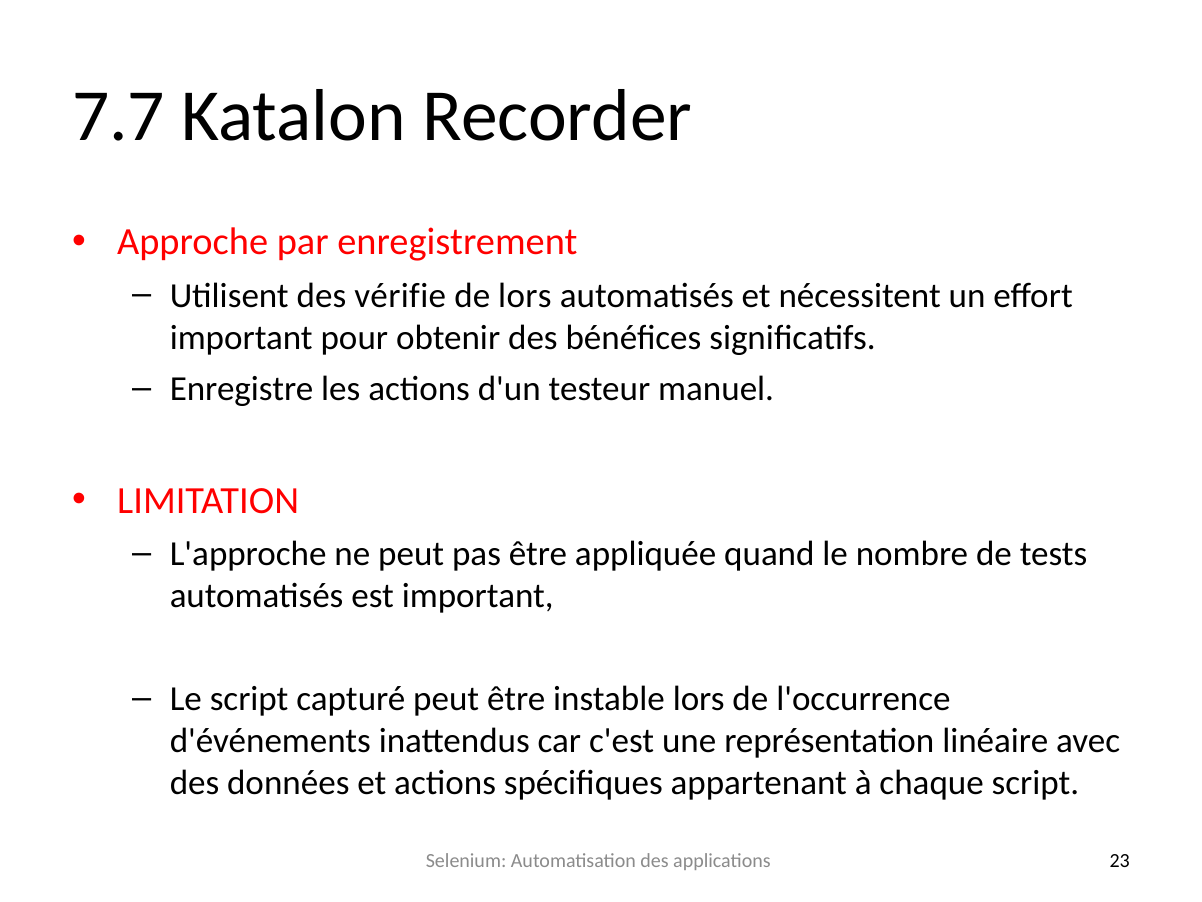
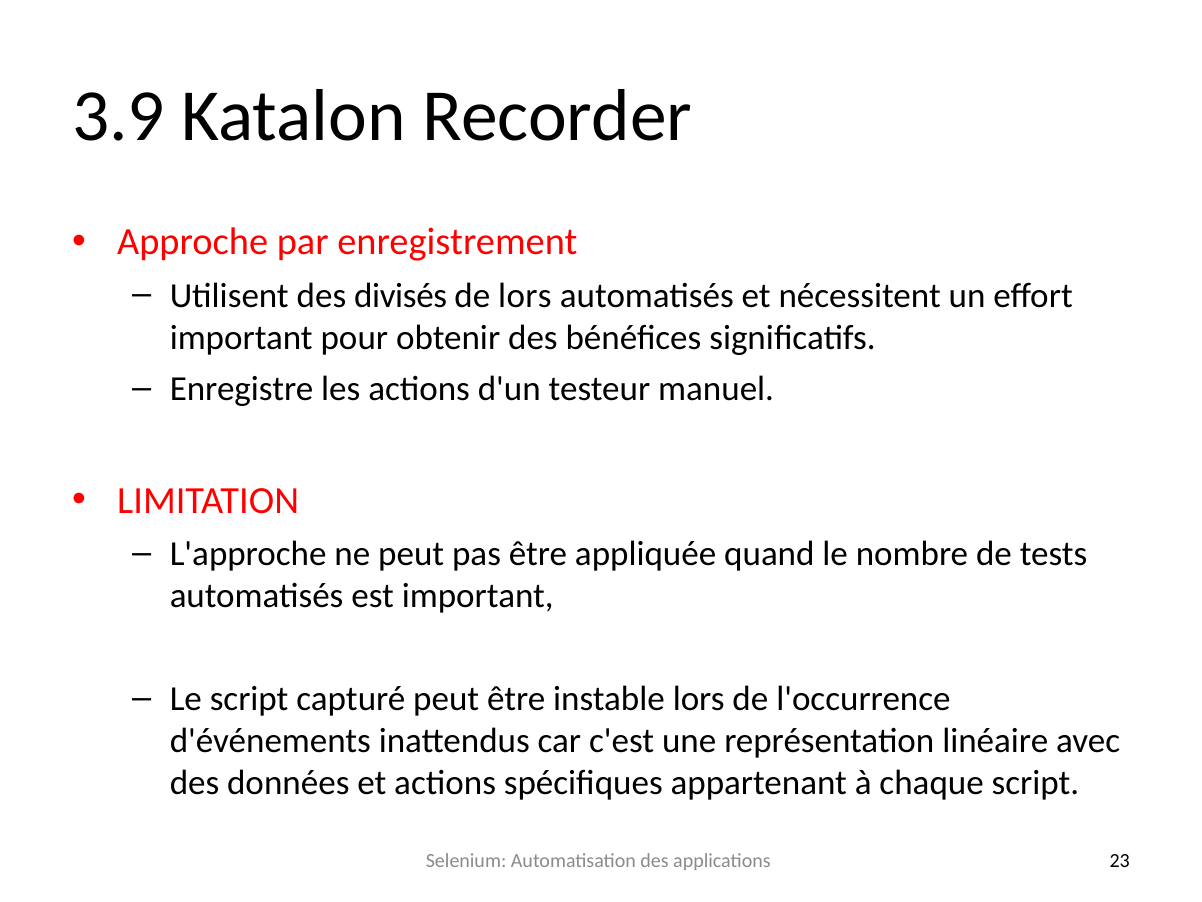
7.7: 7.7 -> 3.9 (119, 116)
vérifie: vérifie -> divisés (401, 295)
